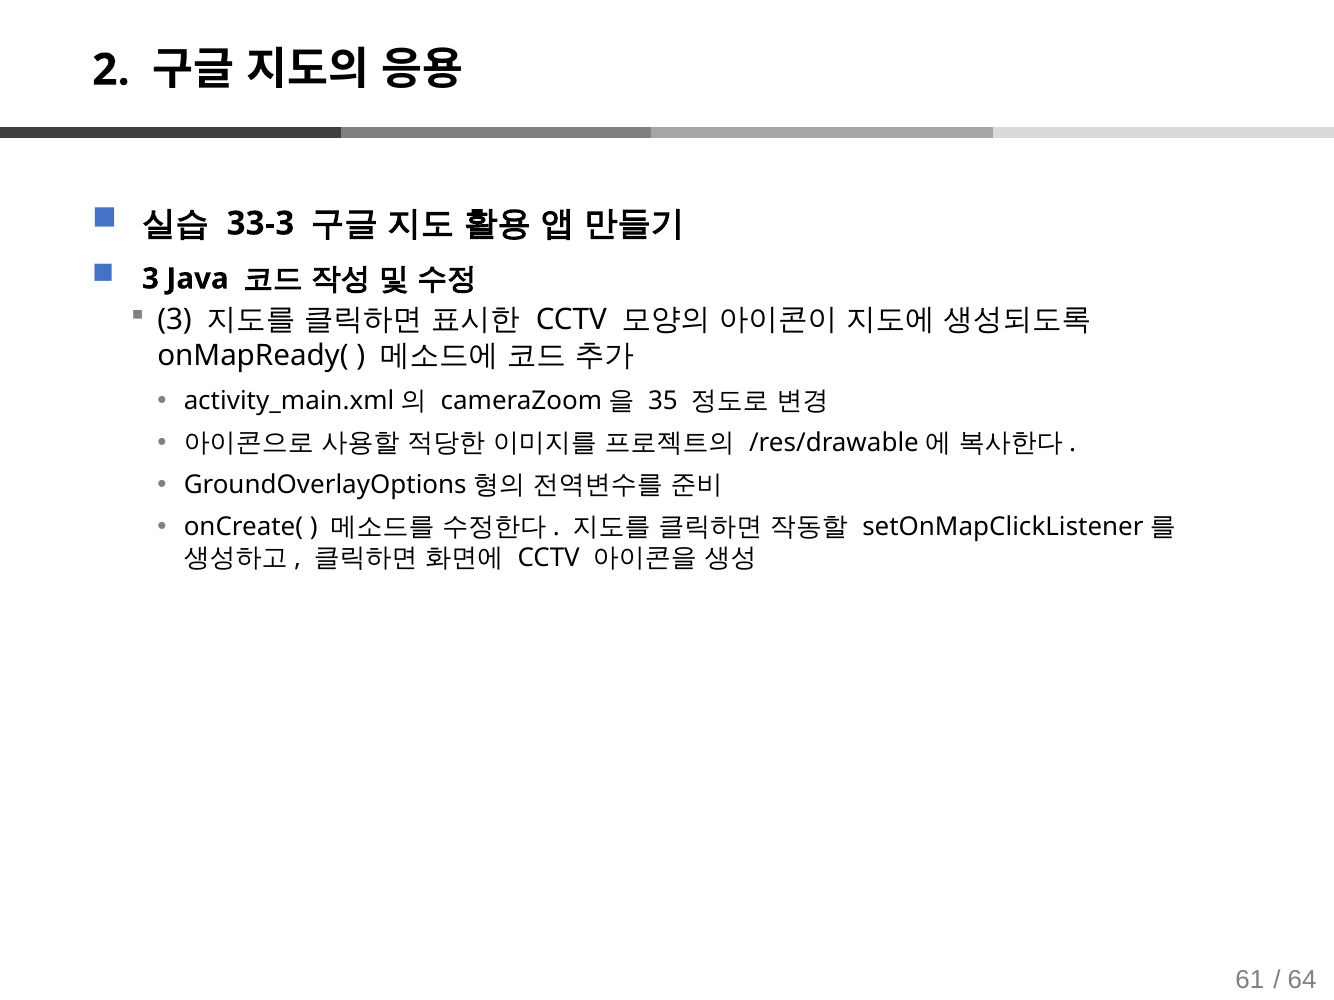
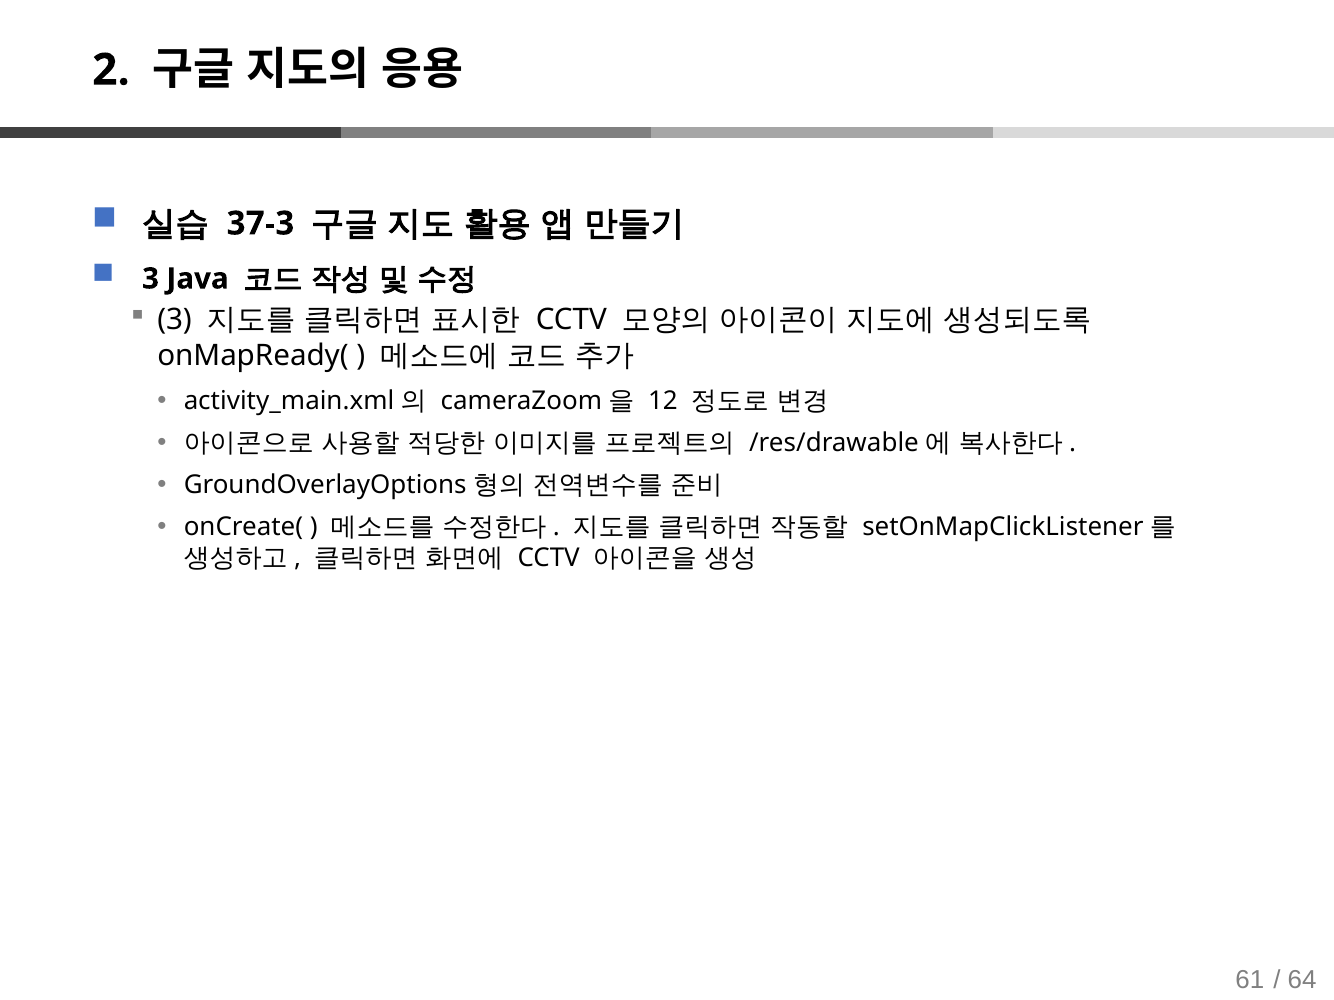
33-3: 33-3 -> 37-3 (260, 224)
35: 35 -> 12 (663, 402)
